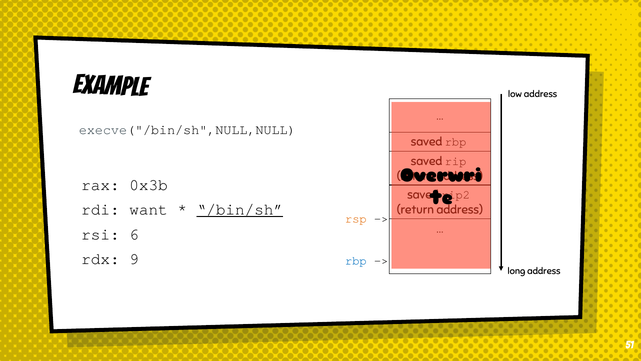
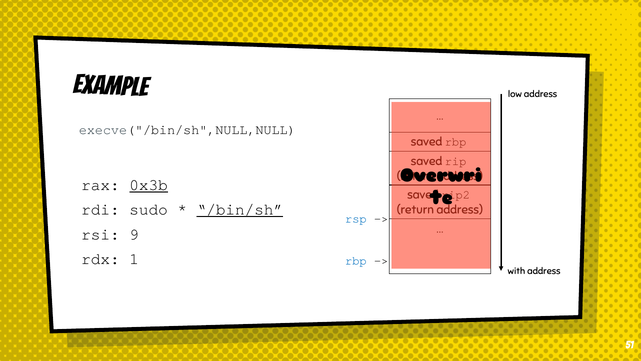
0x3b underline: none -> present (149, 185)
want: want -> sudo (149, 209)
rsp colour: orange -> blue (356, 218)
6: 6 -> 9 (134, 234)
9: 9 -> 1 (134, 259)
long: long -> with (516, 271)
